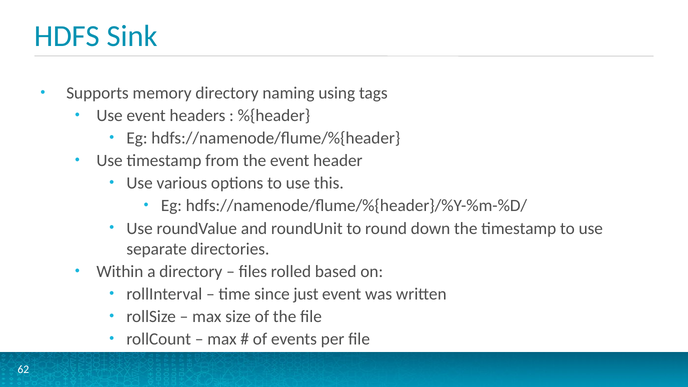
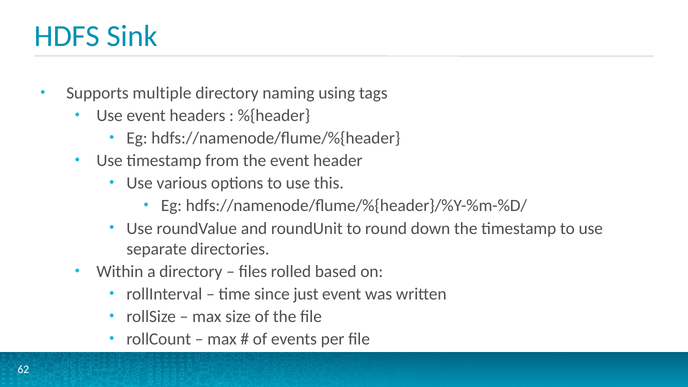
memory: memory -> multiple (162, 93)
